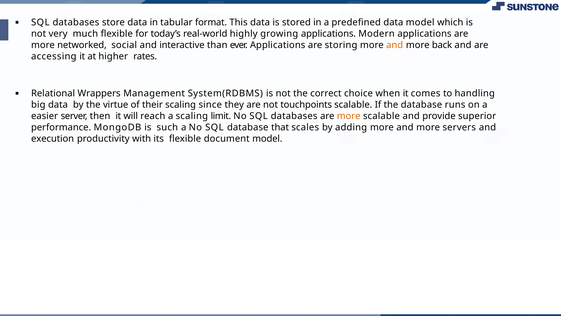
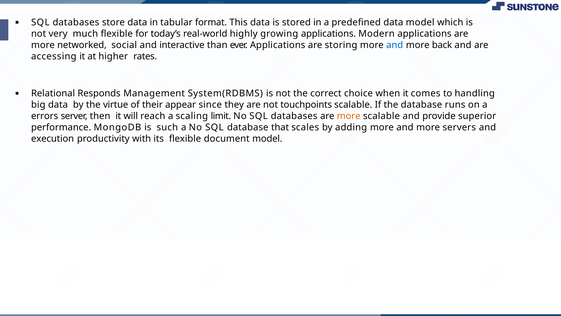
and colour: orange -> blue (395, 45)
Wrappers: Wrappers -> Responds (99, 93)
their scaling: scaling -> appear (181, 105)
easier: easier -> errors (45, 116)
